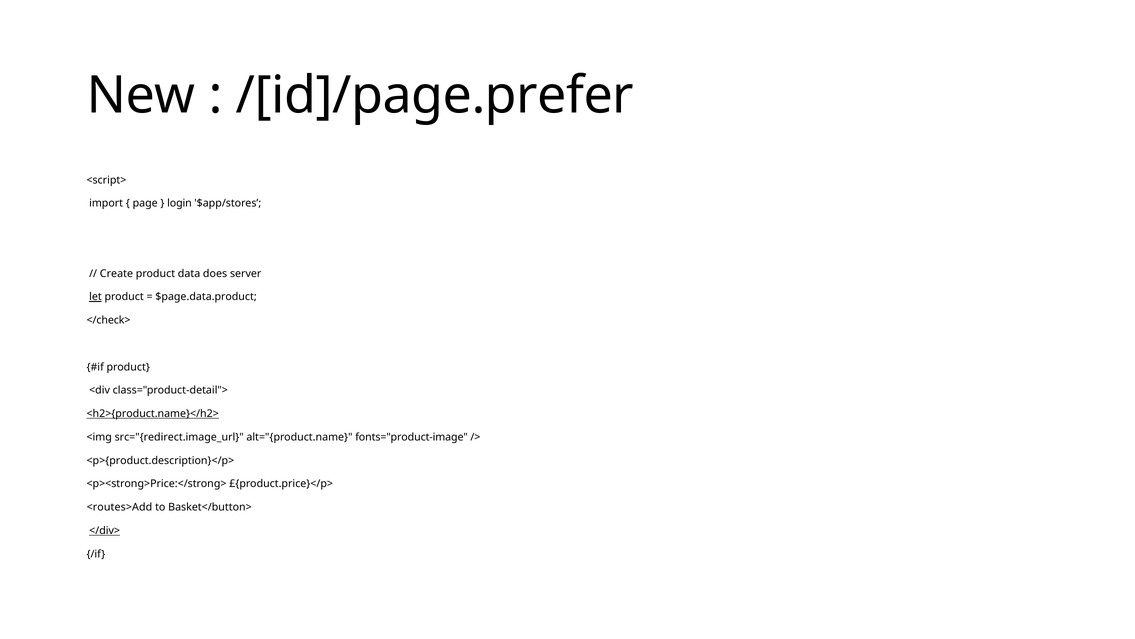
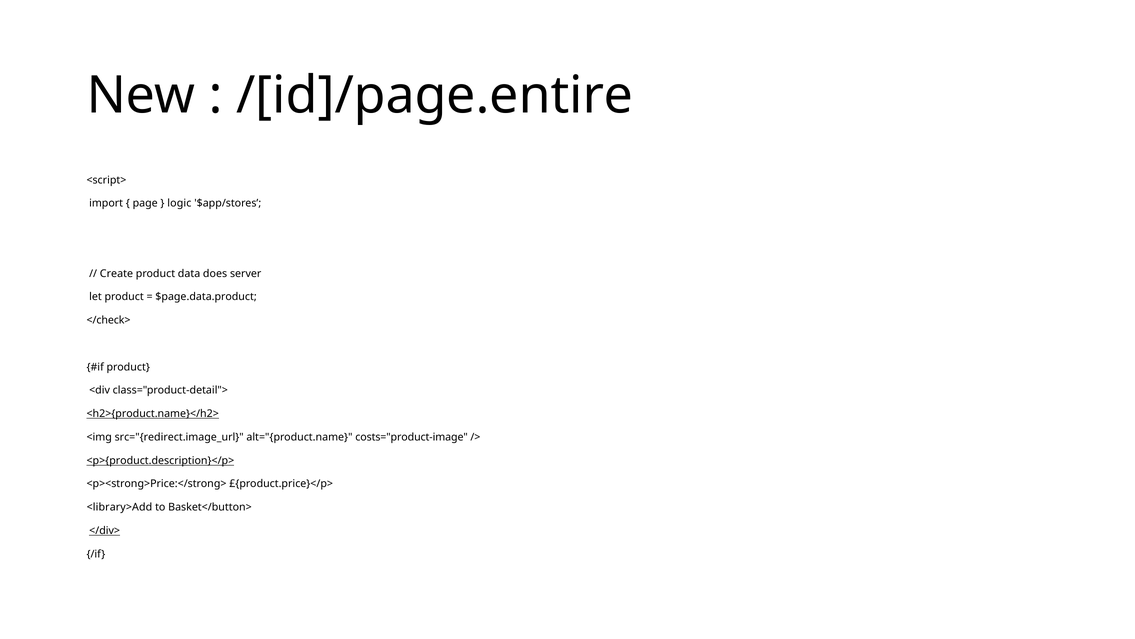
/[id]/page.prefer: /[id]/page.prefer -> /[id]/page.entire (435, 95)
login: login -> logic (179, 203)
let underline: present -> none (95, 297)
fonts="product-image: fonts="product-image -> costs="product-image (412, 437)
<p>{product.description}</p> underline: none -> present (160, 460)
<routes>Add: <routes>Add -> <library>Add (119, 507)
